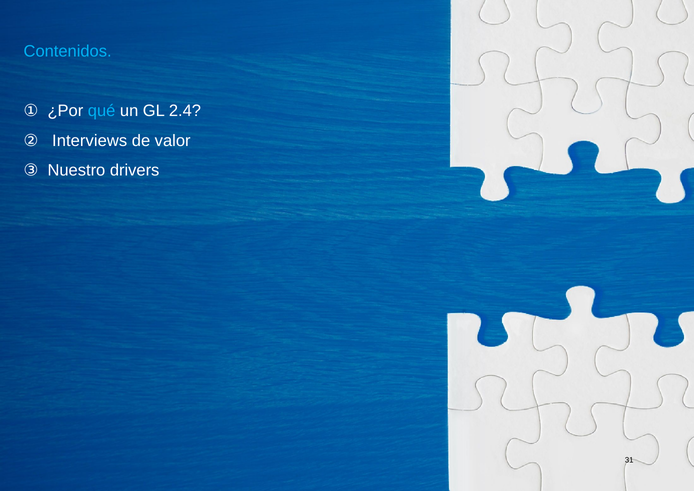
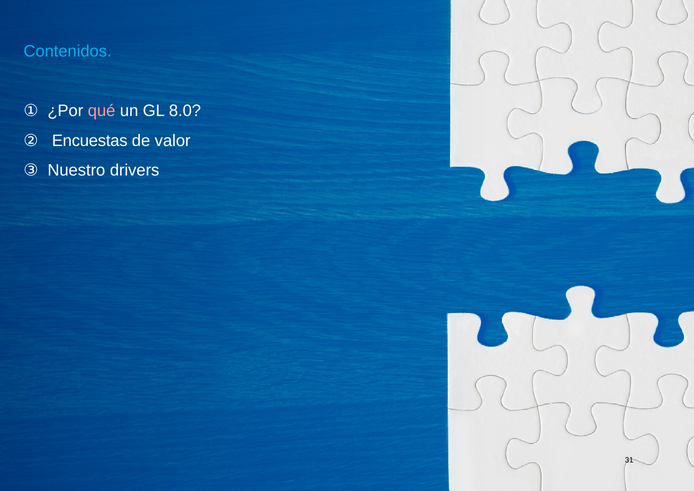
qué colour: light blue -> pink (102, 111)
2.4: 2.4 -> 8.0 (185, 111)
Interviews: Interviews -> Encuestas (90, 140)
